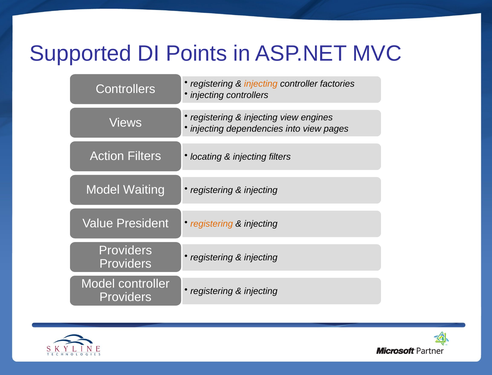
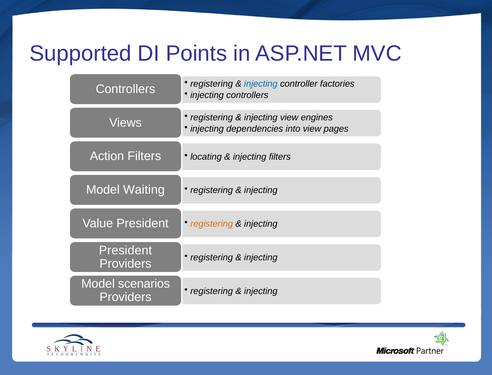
injecting colour: orange -> blue (261, 84)
Providers: Providers -> President (125, 250)
Model controller: controller -> scenarios (144, 284)
